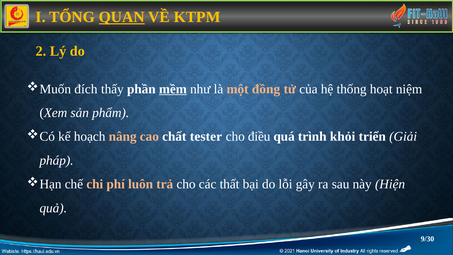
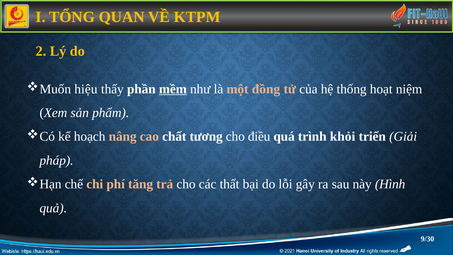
QUAN underline: present -> none (122, 17)
đích: đích -> hiệu (86, 89)
tester: tester -> tương (206, 137)
luôn: luôn -> tăng (141, 184)
Hiện: Hiện -> Hình (390, 184)
